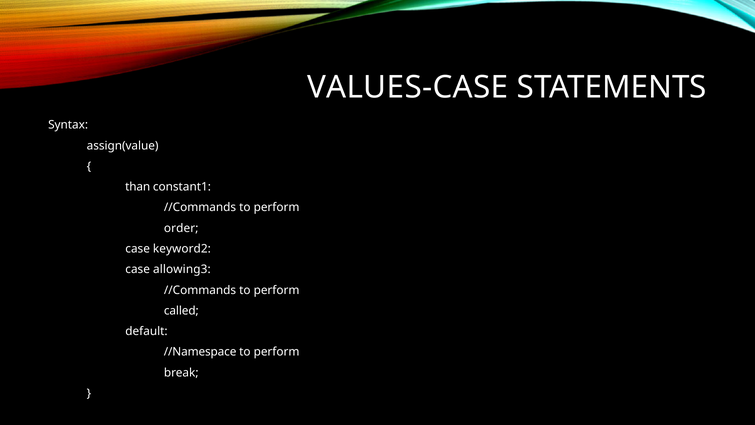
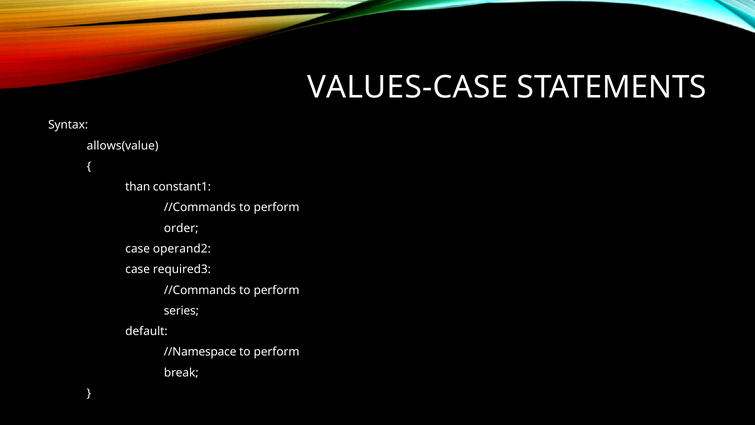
assign(value: assign(value -> allows(value (123, 146)
keyword2: keyword2 -> operand2 (182, 249)
allowing3: allowing3 -> required3 (182, 269)
called: called -> series (181, 311)
